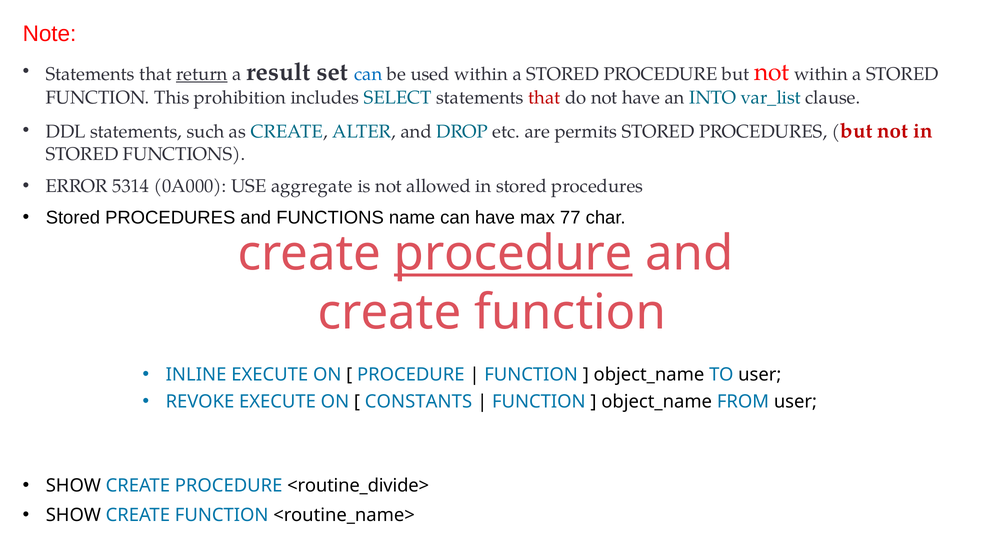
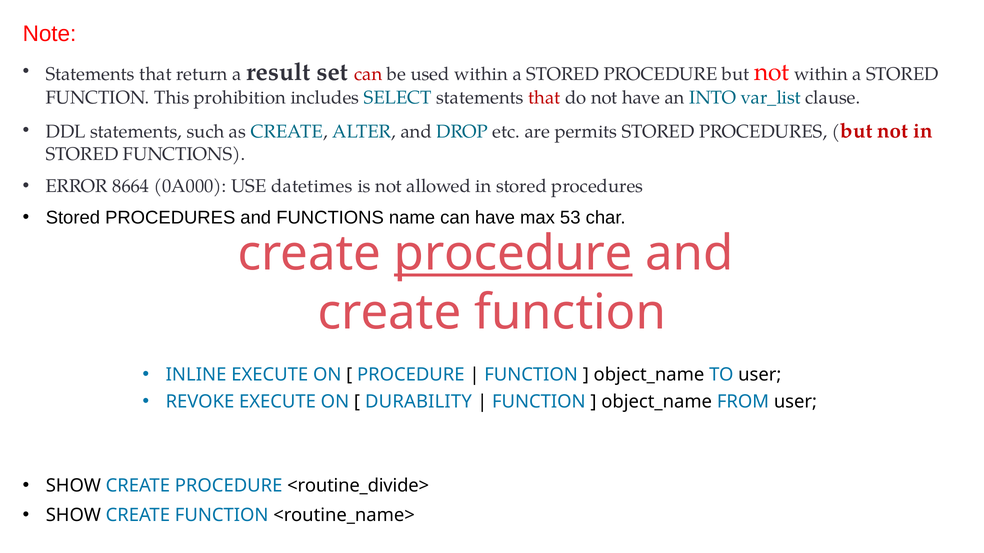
return underline: present -> none (202, 74)
can colour: blue -> red (368, 74)
5314: 5314 -> 8664 (131, 186)
aggregate: aggregate -> datetimes (312, 186)
77: 77 -> 53 (570, 218)
CONSTANTS: CONSTANTS -> DURABILITY (418, 402)
